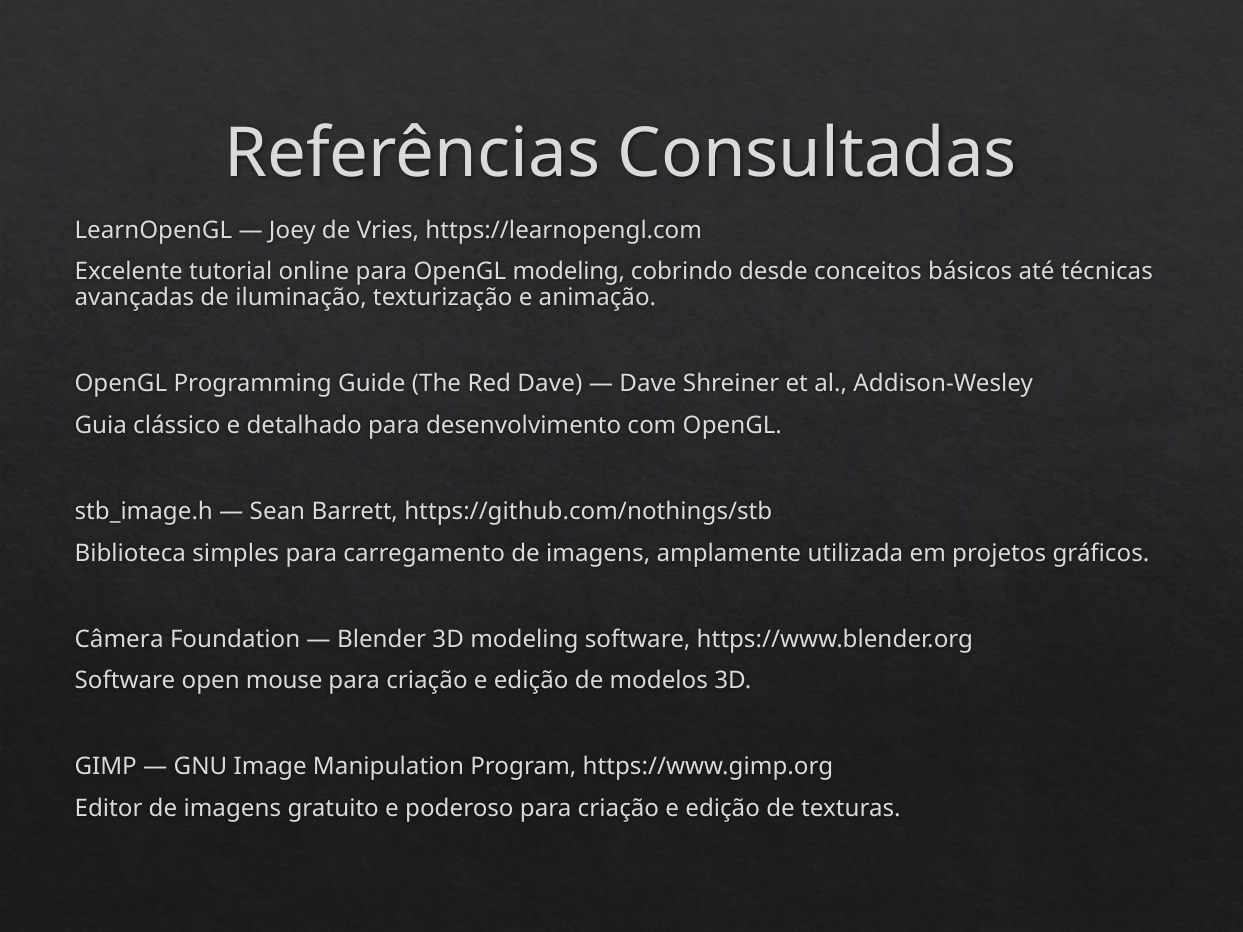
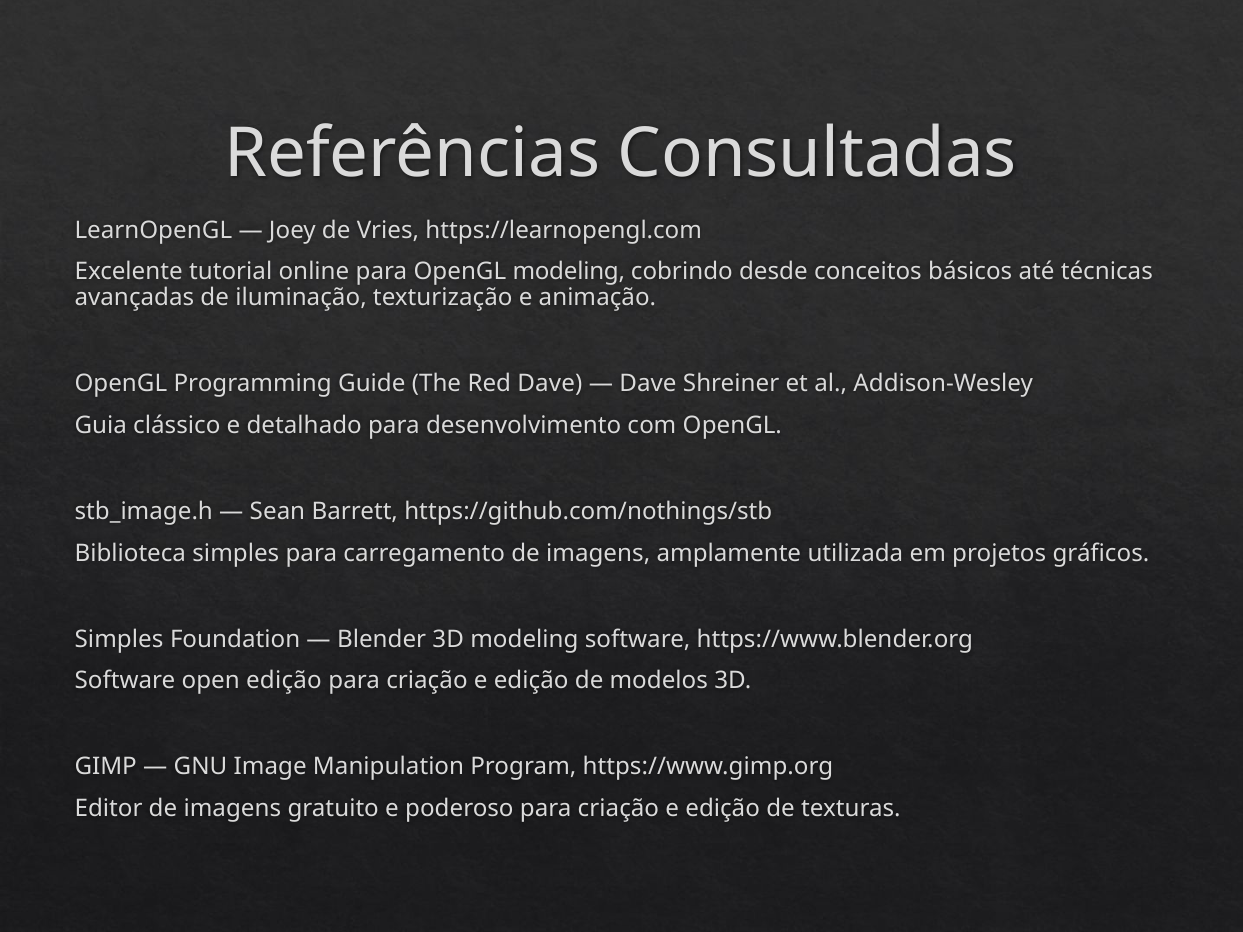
Câmera: Câmera -> Simples (119, 639)
open mouse: mouse -> edição (284, 681)
